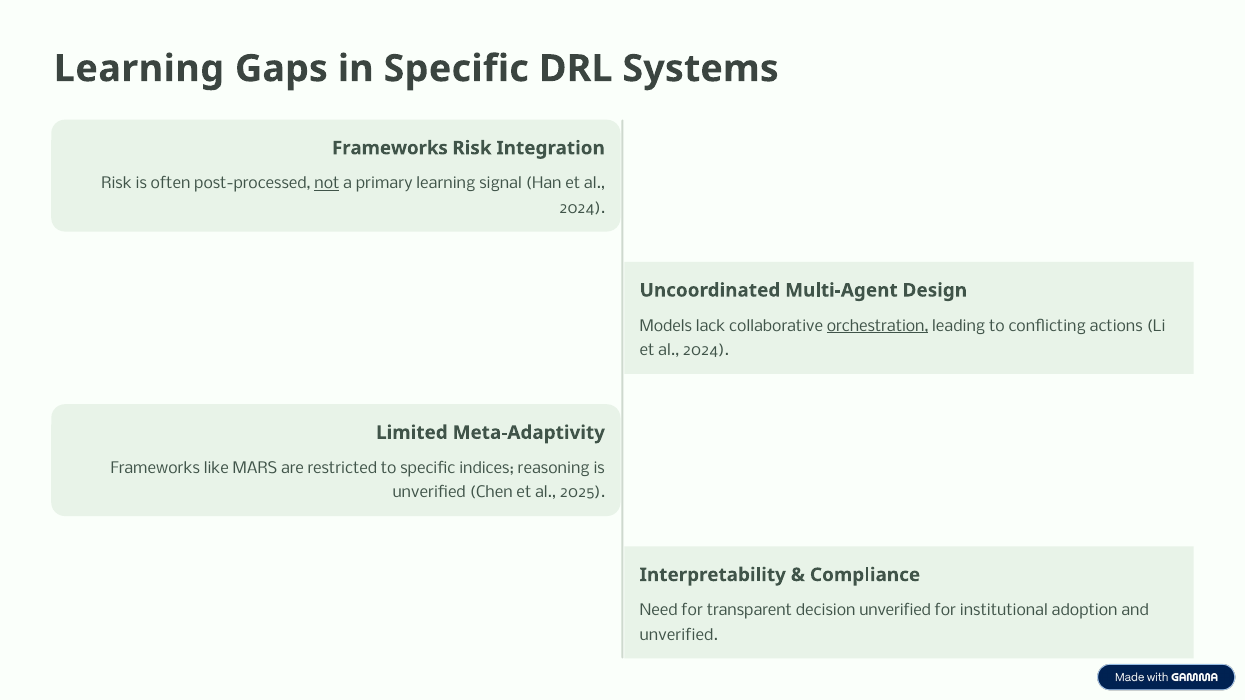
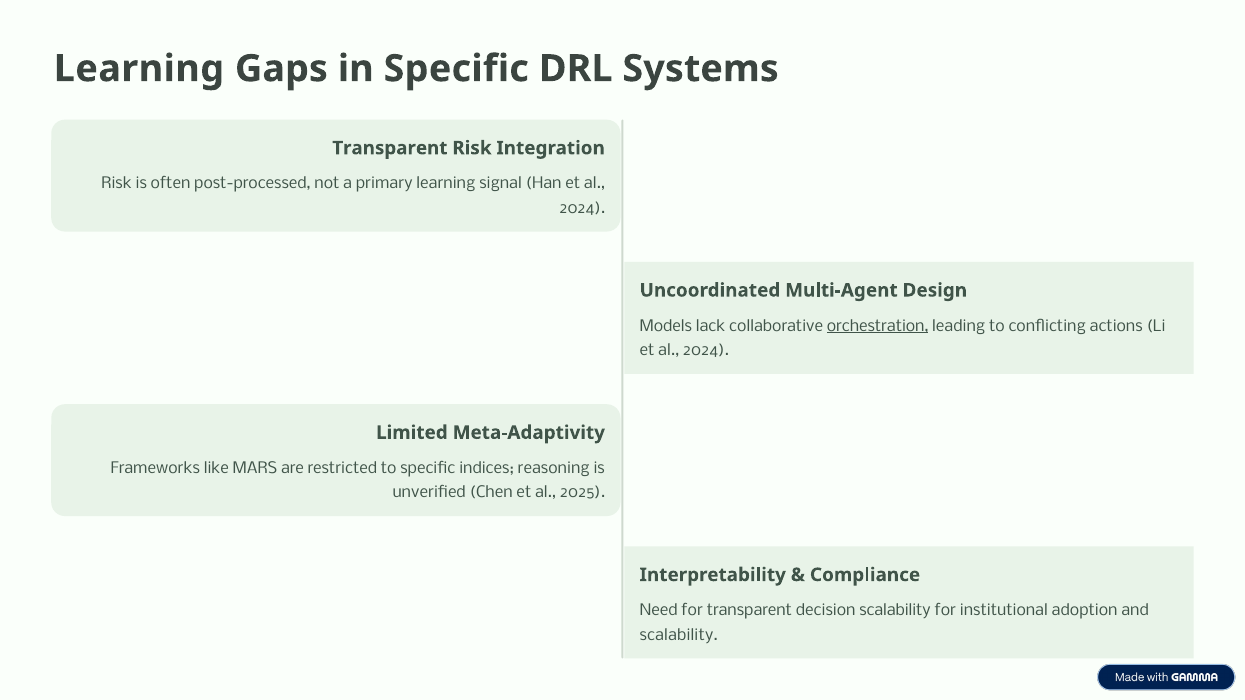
Frameworks: Frameworks -> Transparent (390, 148)
not underline: present -> none (327, 184)
decision unverified: unverified -> scalability (895, 611)
unverified: unverified -> scalability (679, 635)
